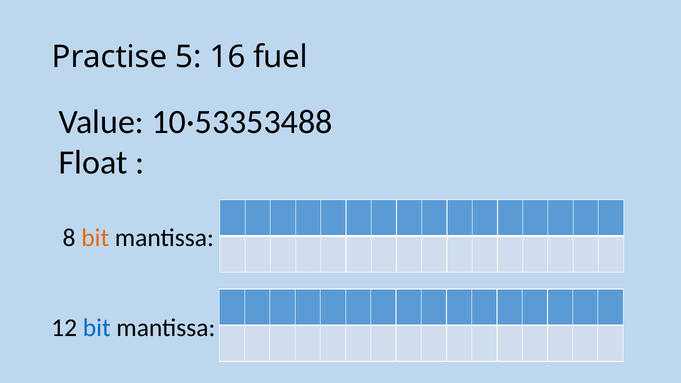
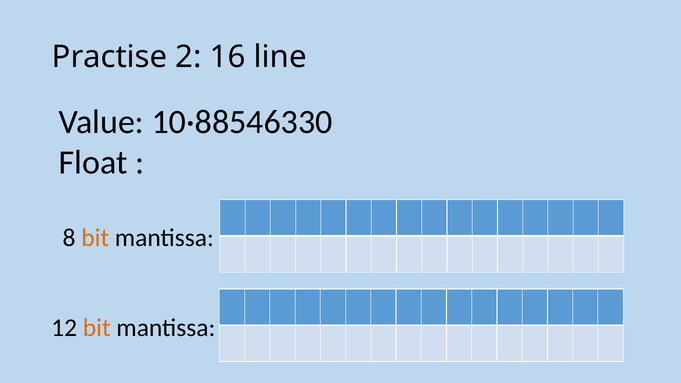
5: 5 -> 2 (189, 57)
fuel: fuel -> line (280, 57)
10·53353488: 10·53353488 -> 10·88546330 (242, 122)
bit colour: blue -> orange (97, 328)
